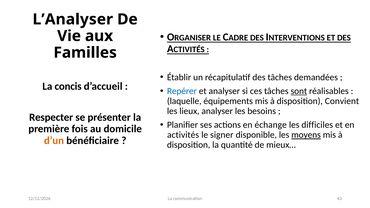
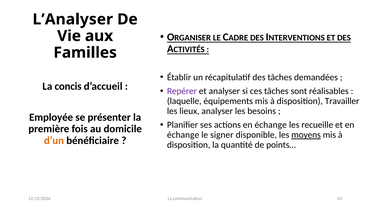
Repérer colour: blue -> purple (182, 91)
sont underline: present -> none (299, 91)
Convient: Convient -> Travailler (342, 101)
Respecter: Respecter -> Employée (51, 117)
difficiles: difficiles -> recueille (317, 125)
activités: activités -> échange (183, 135)
mieux…: mieux… -> points… (281, 145)
